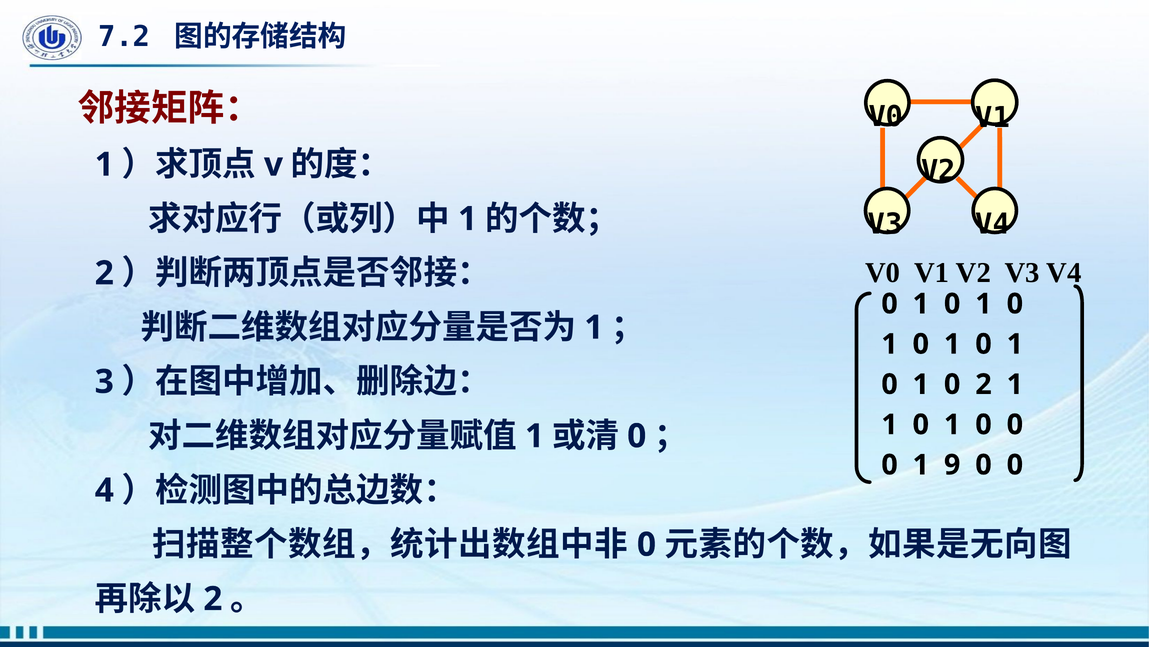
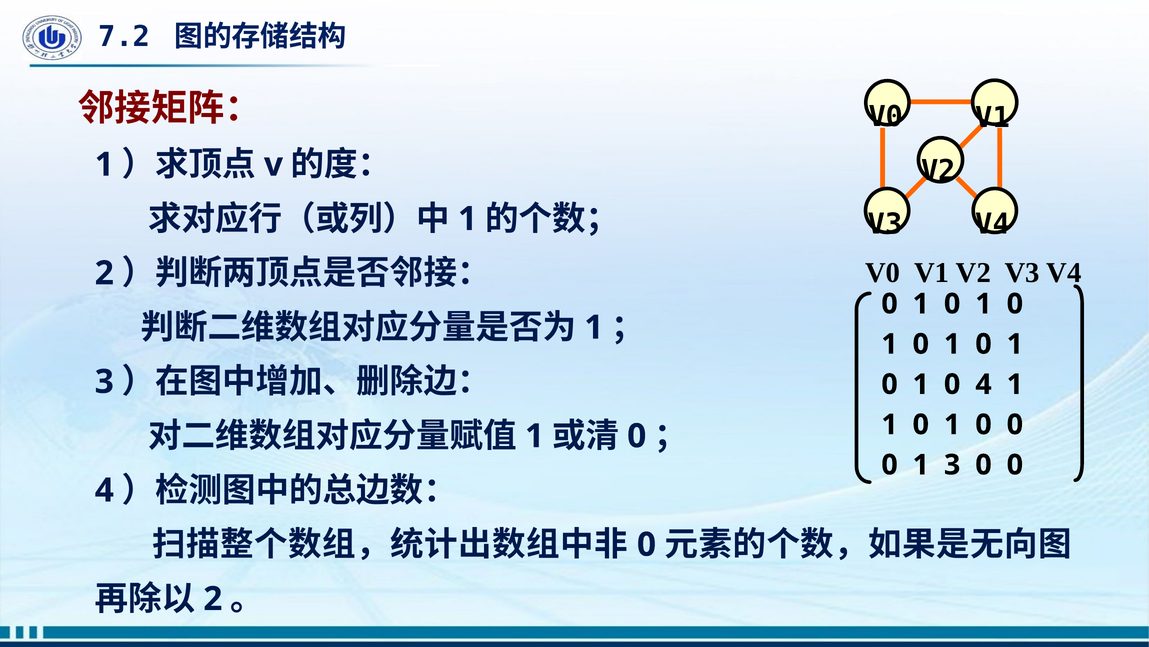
0 2: 2 -> 4 (984, 384)
1 9: 9 -> 3 (952, 464)
